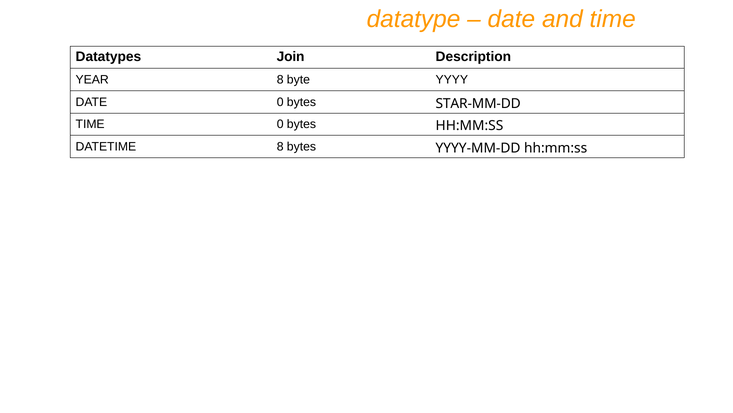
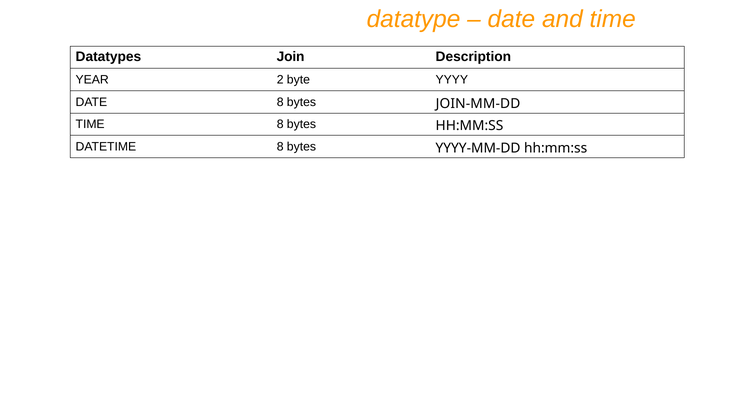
YEAR 8: 8 -> 2 (280, 80)
DATE 0: 0 -> 8 (280, 102)
STAR-MM-DD: STAR-MM-DD -> JOIN-MM-DD (478, 103)
TIME 0: 0 -> 8 (280, 124)
